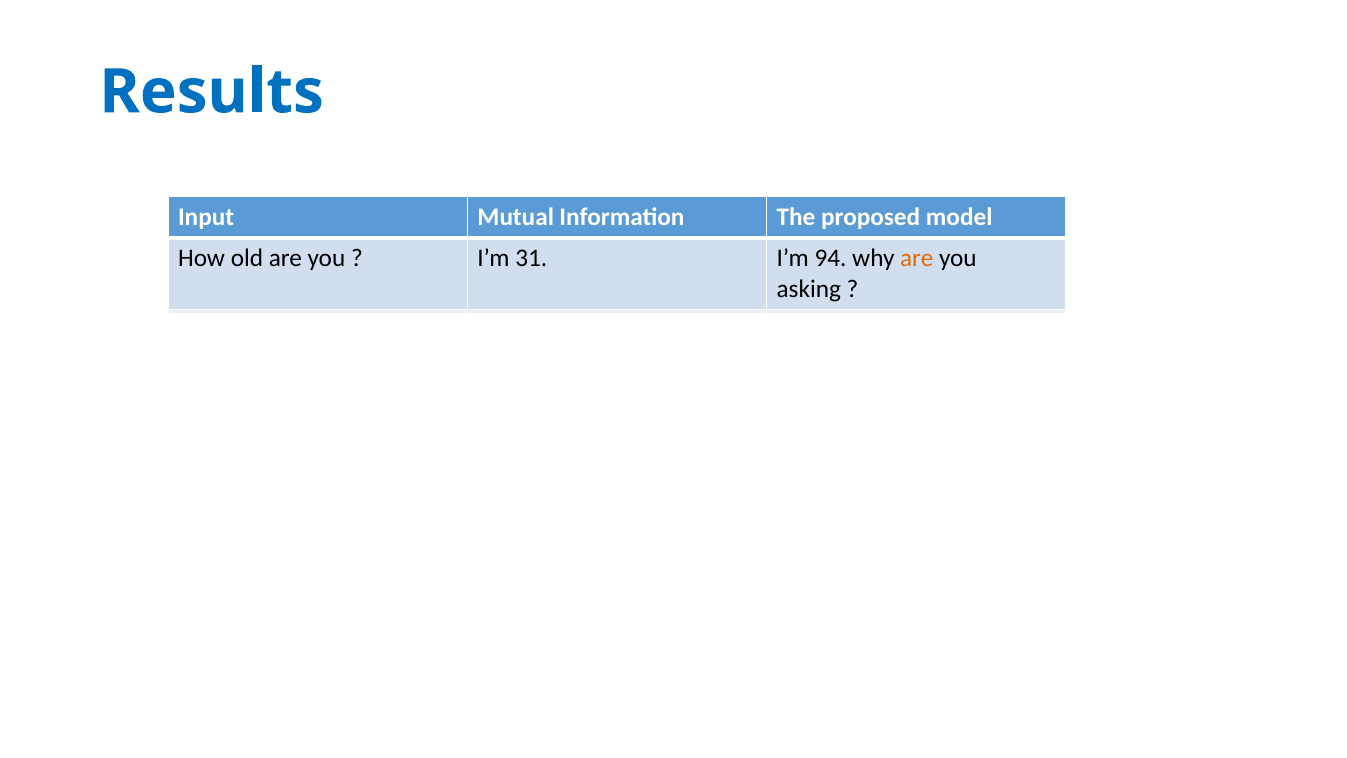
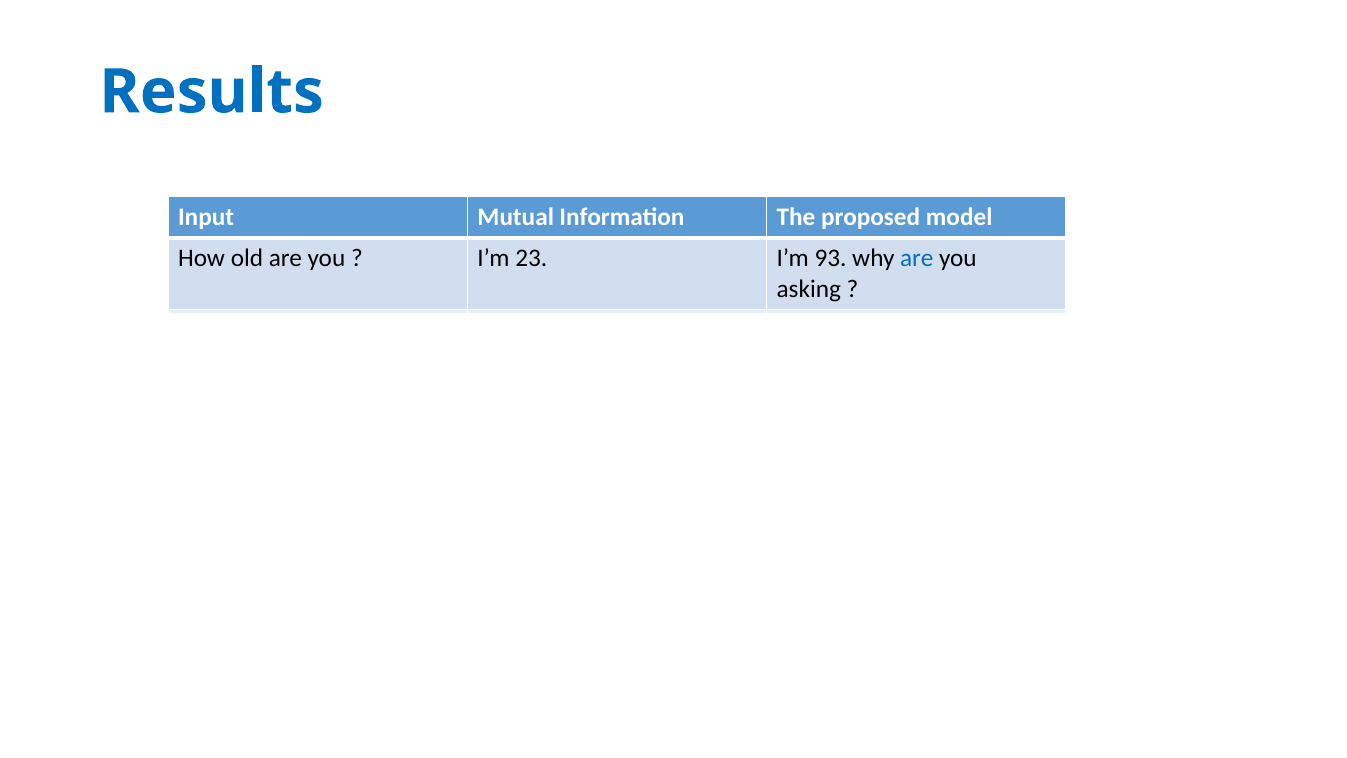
31: 31 -> 23 (531, 258)
94: 94 -> 93 (831, 258)
are colour: orange -> blue (917, 258)
